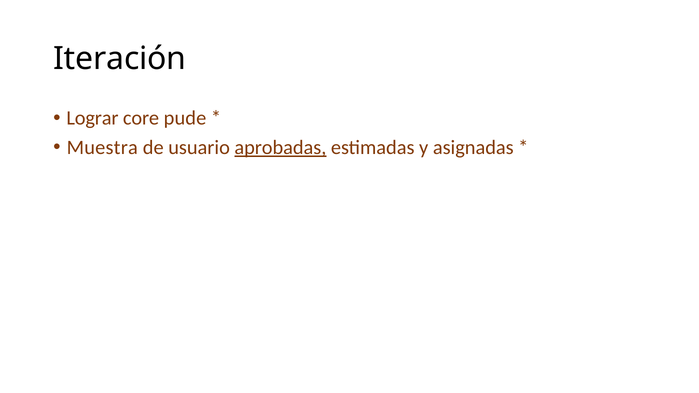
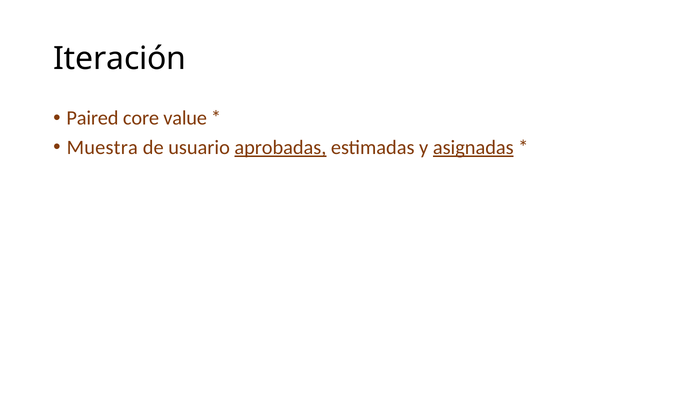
Lograr: Lograr -> Paired (92, 118)
pude: pude -> value (185, 118)
asignadas underline: none -> present (473, 147)
